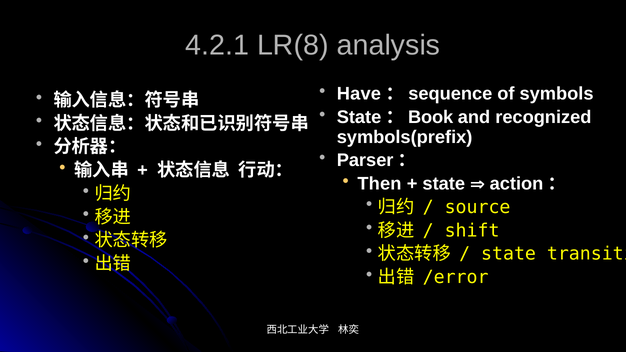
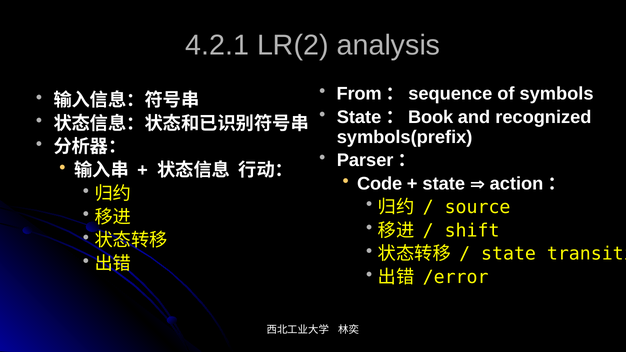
LR(8: LR(8 -> LR(2 (293, 46)
Have: Have -> From (359, 94)
Then: Then -> Code (380, 184)
